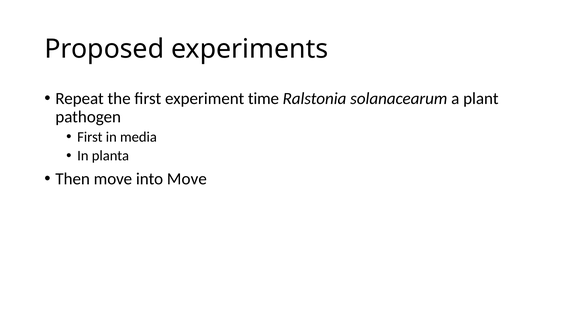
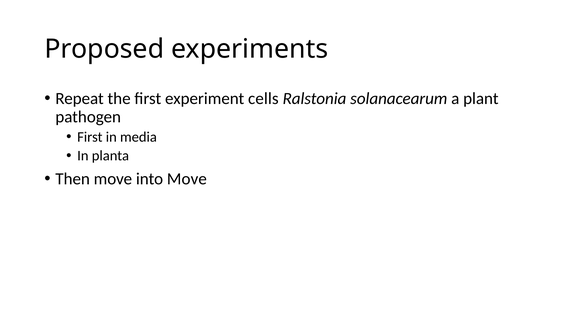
time: time -> cells (263, 99)
